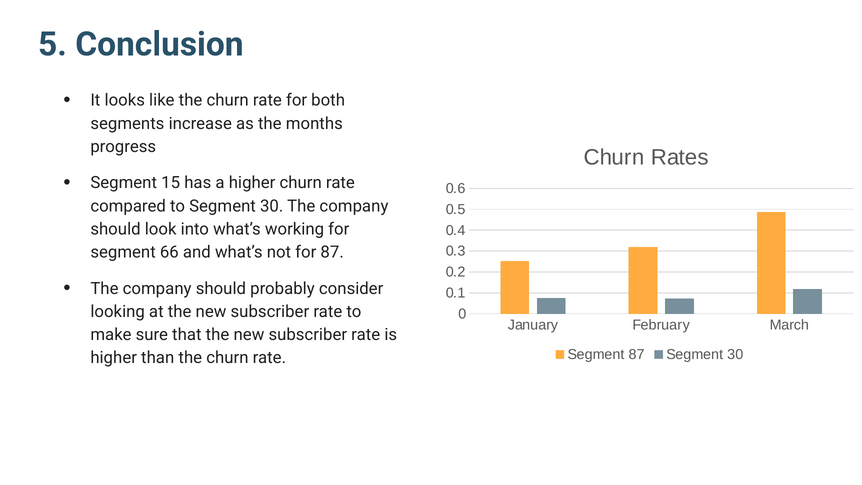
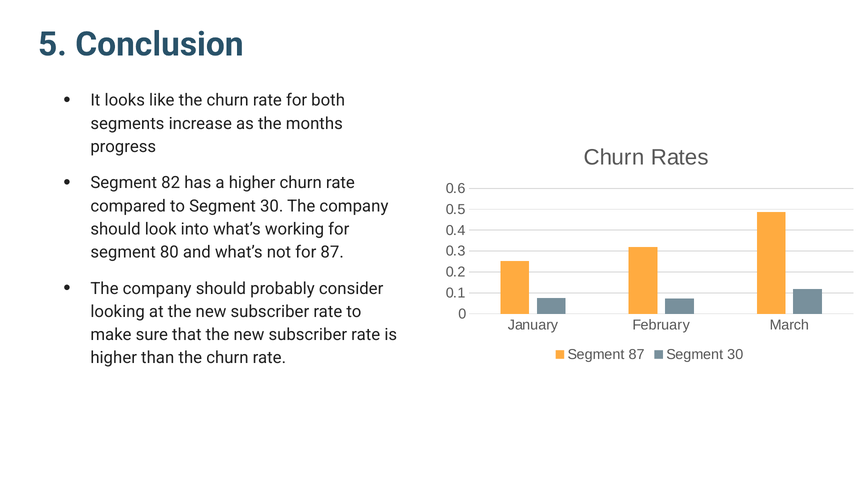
15: 15 -> 82 (171, 183)
66: 66 -> 80 (169, 252)
